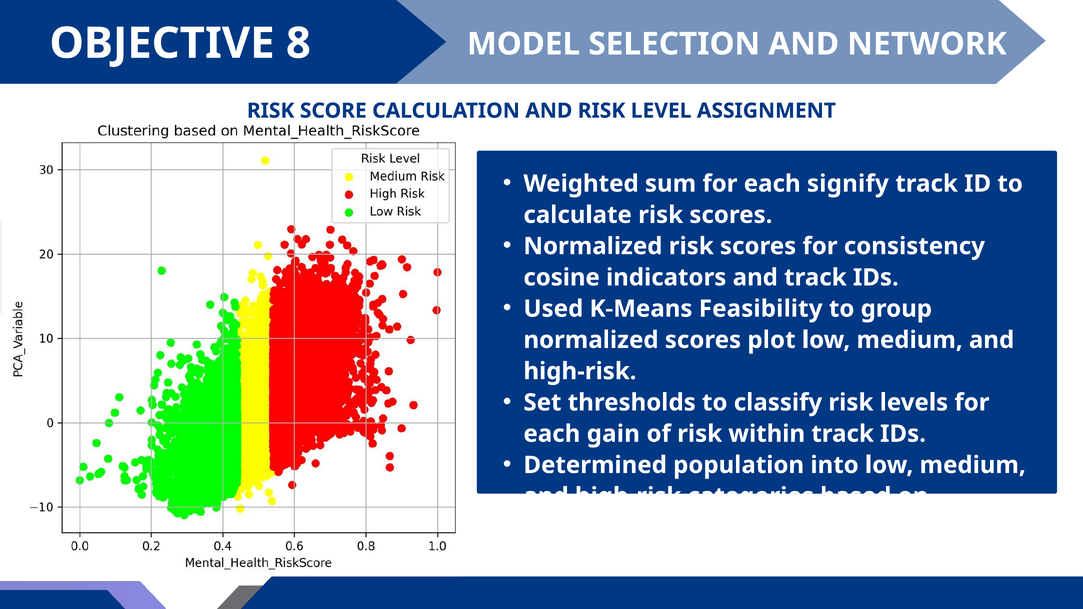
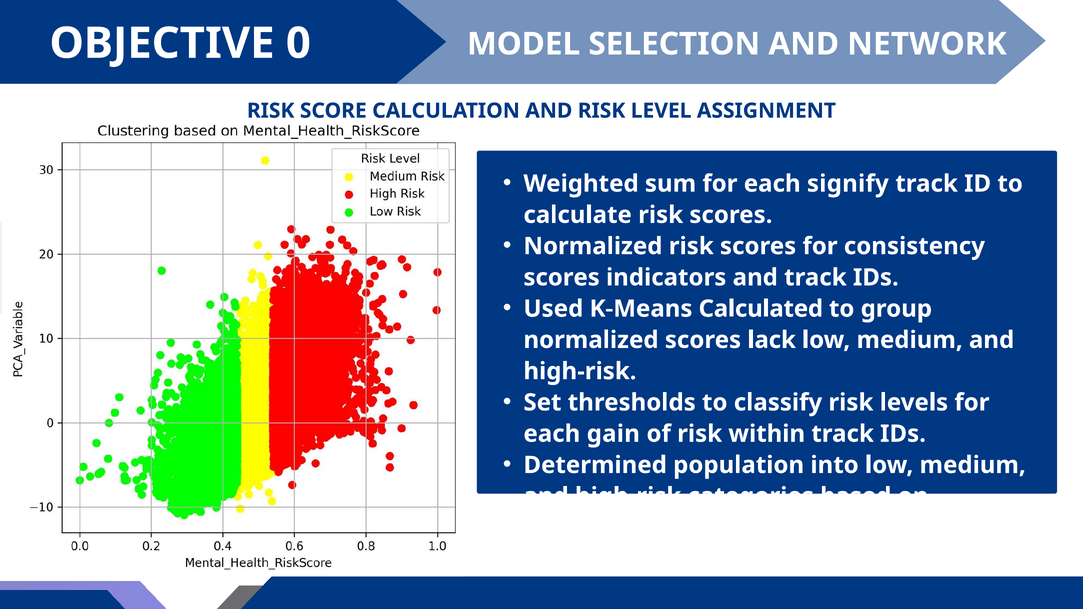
8: 8 -> 0 (298, 43)
cosine: cosine -> scores (562, 278)
Feasibility: Feasibility -> Calculated (761, 309)
plot: plot -> lack (772, 340)
